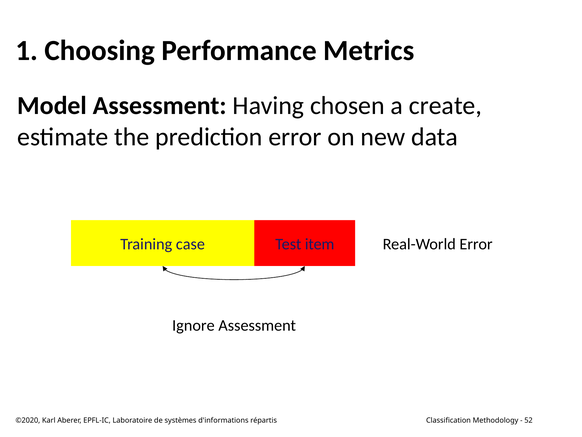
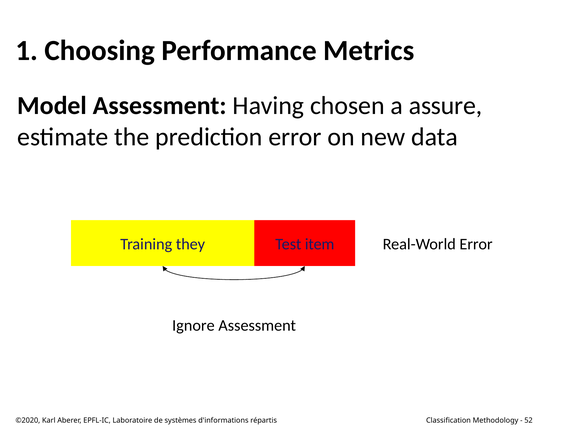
create: create -> assure (445, 106)
case: case -> they (190, 244)
